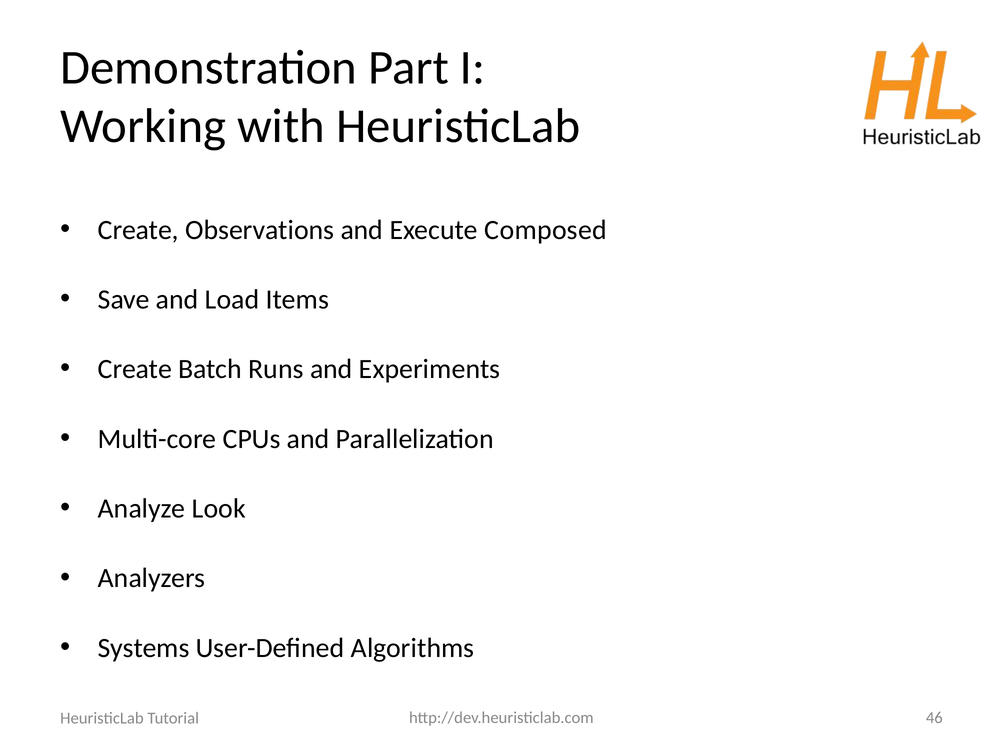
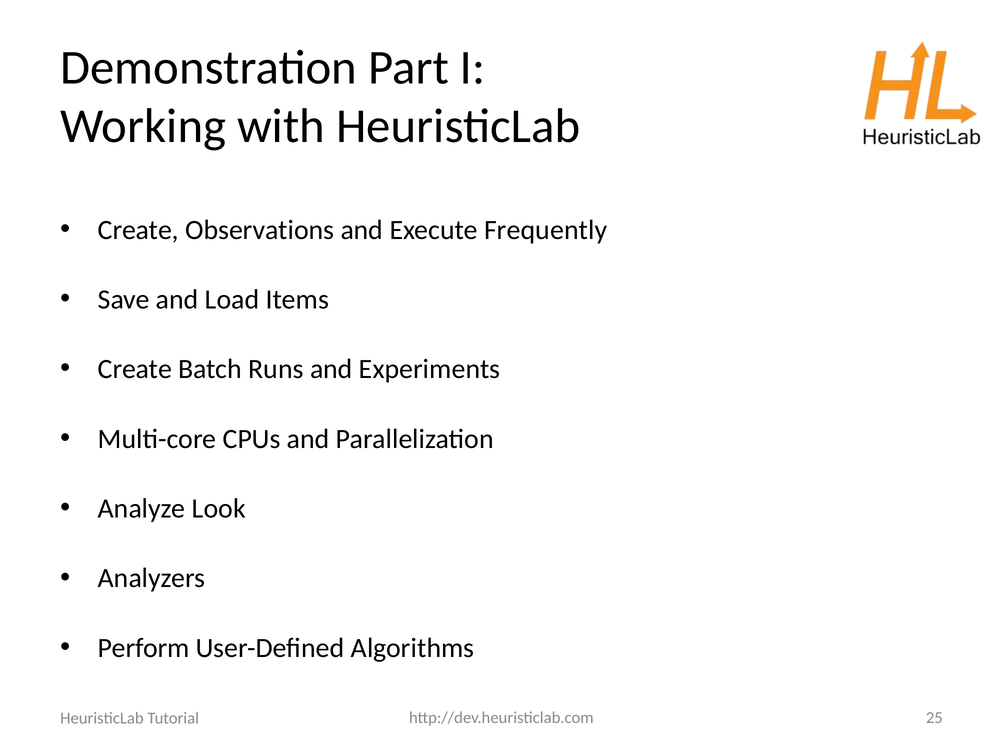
Composed: Composed -> Frequently (546, 230)
Systems: Systems -> Perform (144, 648)
46: 46 -> 25 (934, 718)
